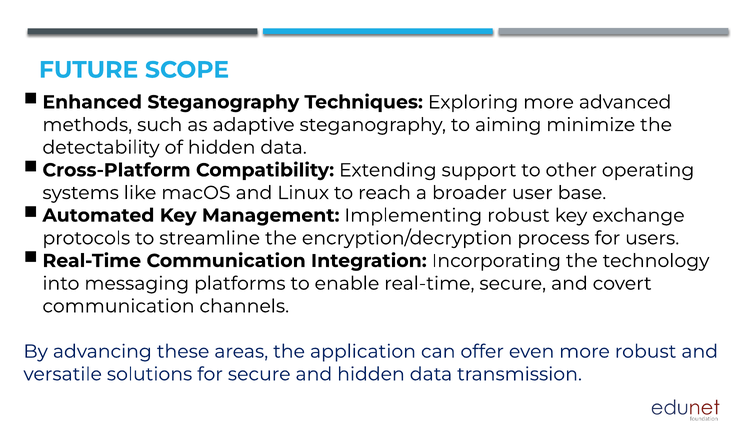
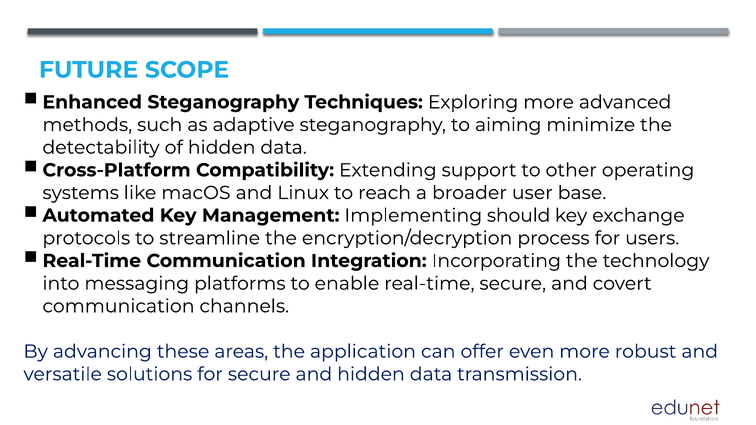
Implementing robust: robust -> should (519, 216)
